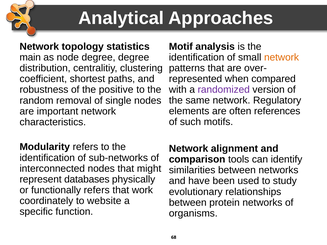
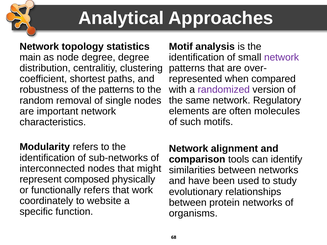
network colour: orange -> purple (282, 57)
the positive: positive -> patterns (116, 90)
references: references -> molecules (277, 111)
databases: databases -> composed (87, 179)
